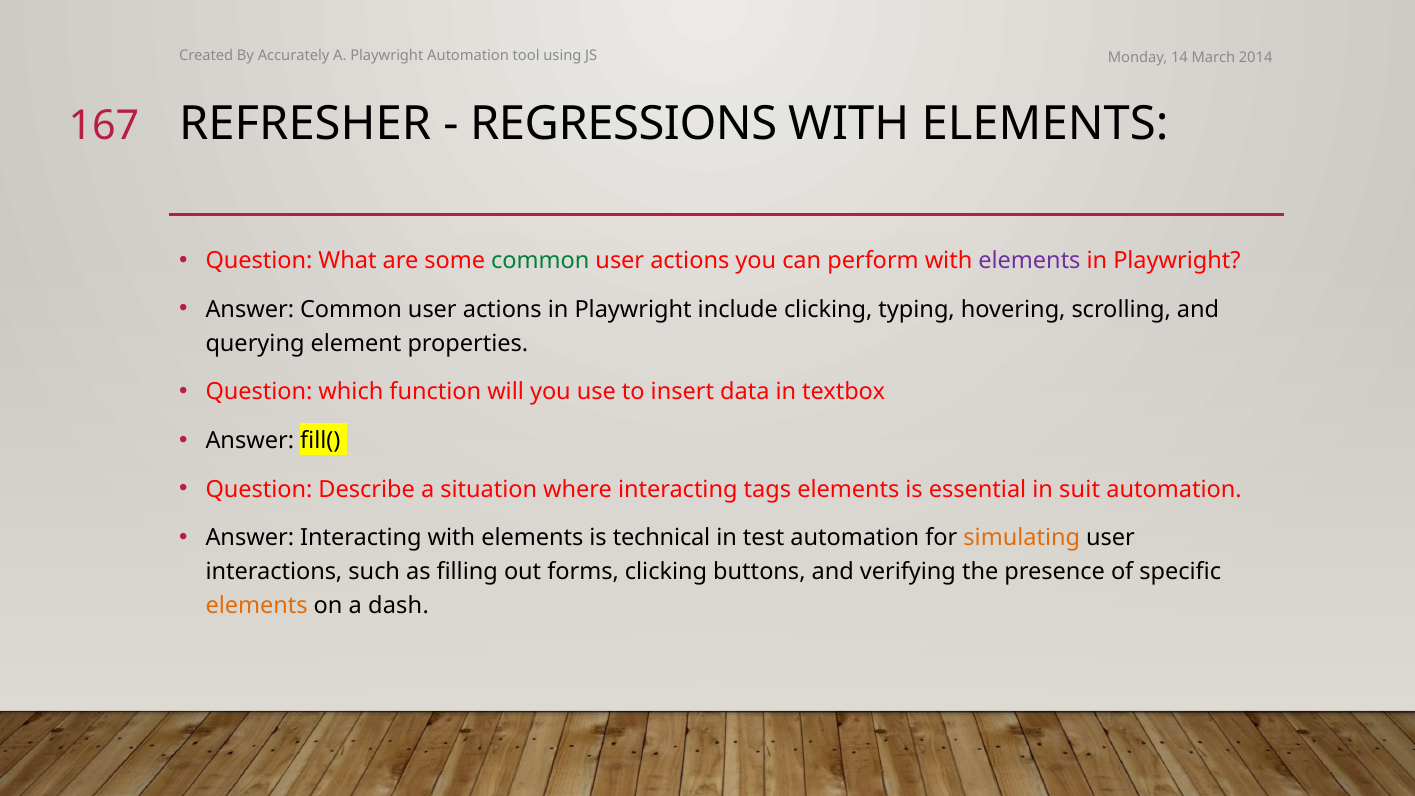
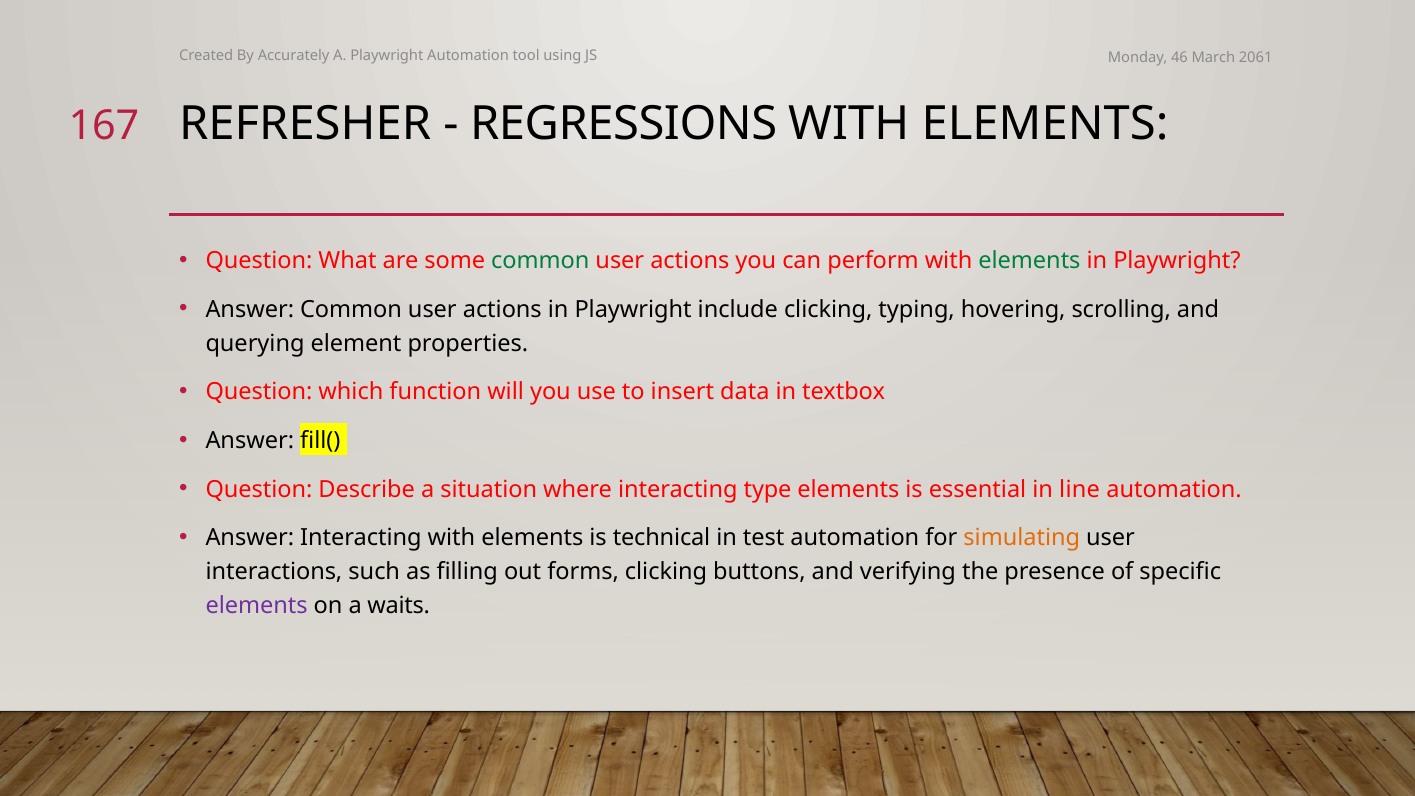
14: 14 -> 46 (1179, 57)
2014: 2014 -> 2061 (1256, 57)
elements colour: purple -> green (1029, 261)
tags: tags -> type (768, 489)
suit: suit -> line (1080, 489)
elements colour: orange -> purple (257, 606)
dash: dash -> waits (399, 606)
